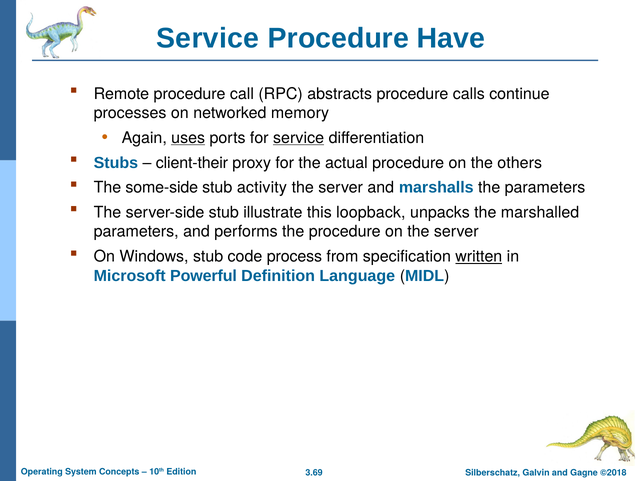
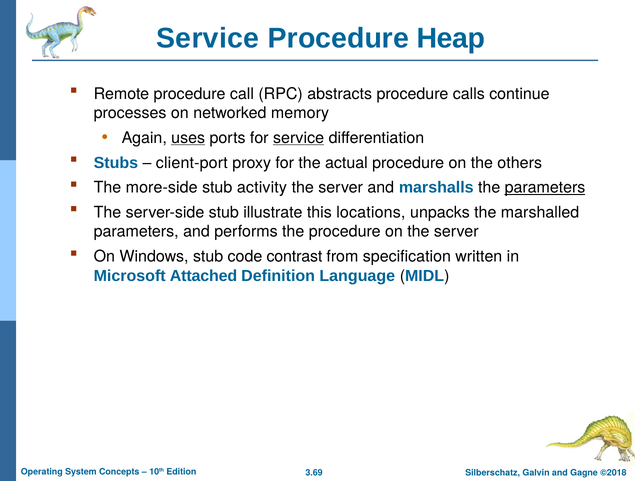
Have: Have -> Heap (451, 38)
client-their: client-their -> client-port (192, 163)
some-side: some-side -> more-side (162, 187)
parameters underline: none -> present (545, 187)
loopback: loopback -> locations (371, 212)
process: process -> contrast (294, 256)
written underline: present -> none (479, 256)
Powerful: Powerful -> Attached (204, 276)
